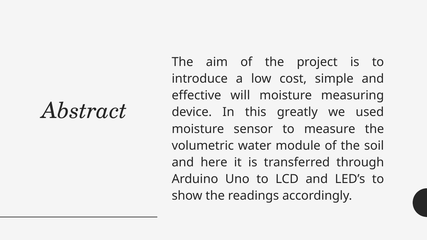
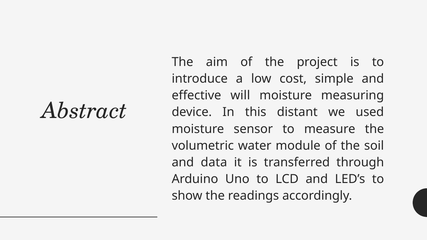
greatly: greatly -> distant (297, 112)
here: here -> data (214, 162)
